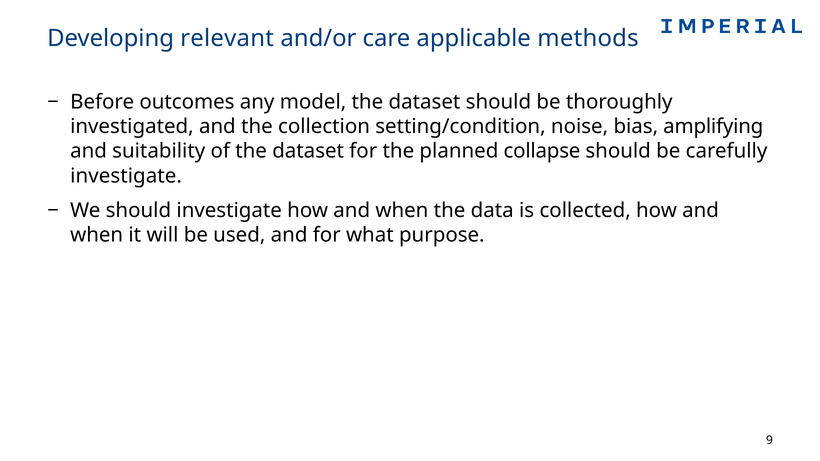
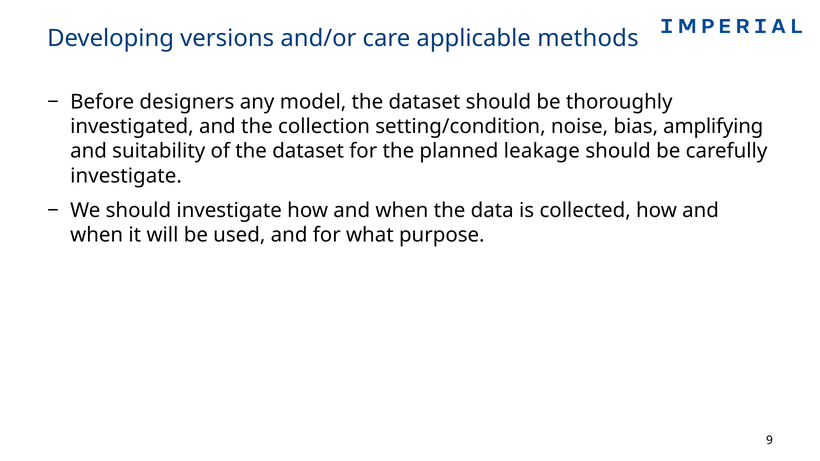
relevant: relevant -> versions (227, 38)
outcomes: outcomes -> designers (187, 102)
collapse: collapse -> leakage (542, 151)
